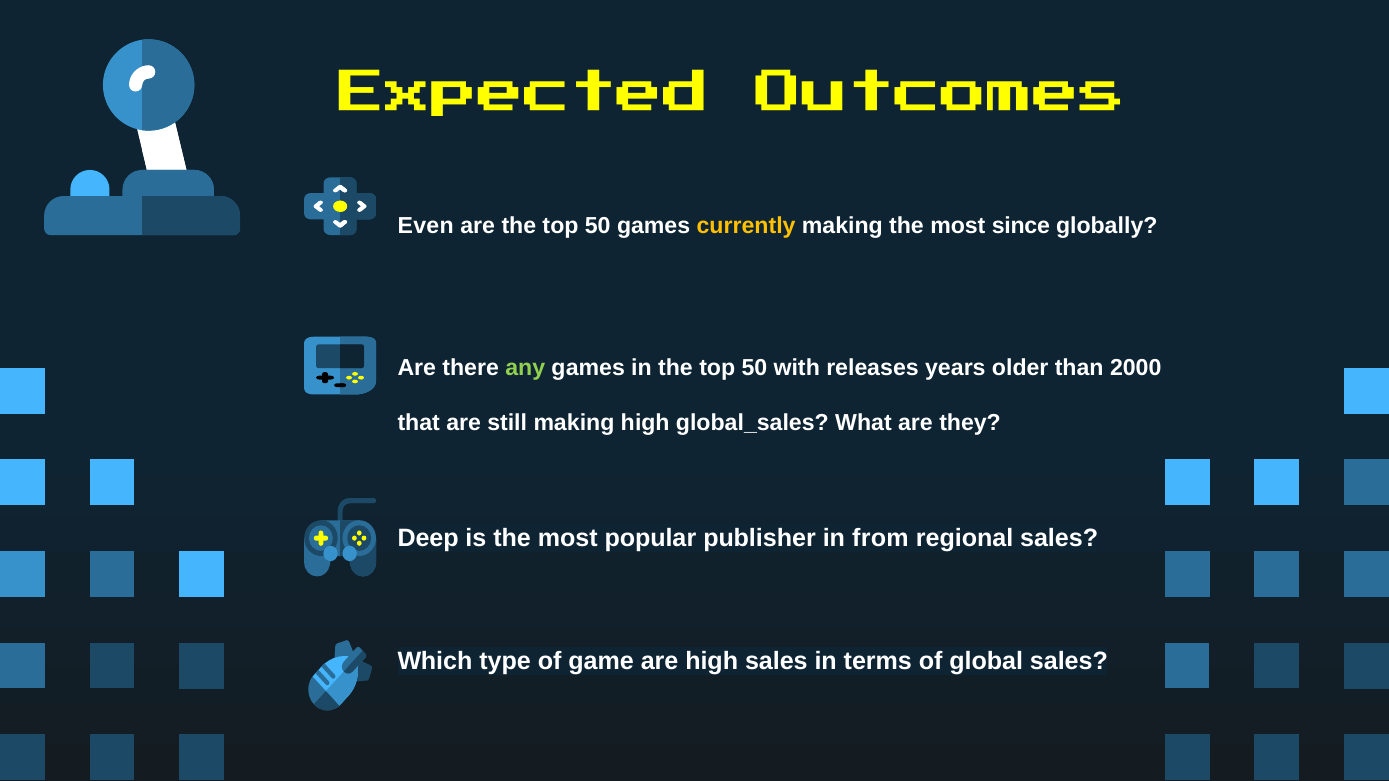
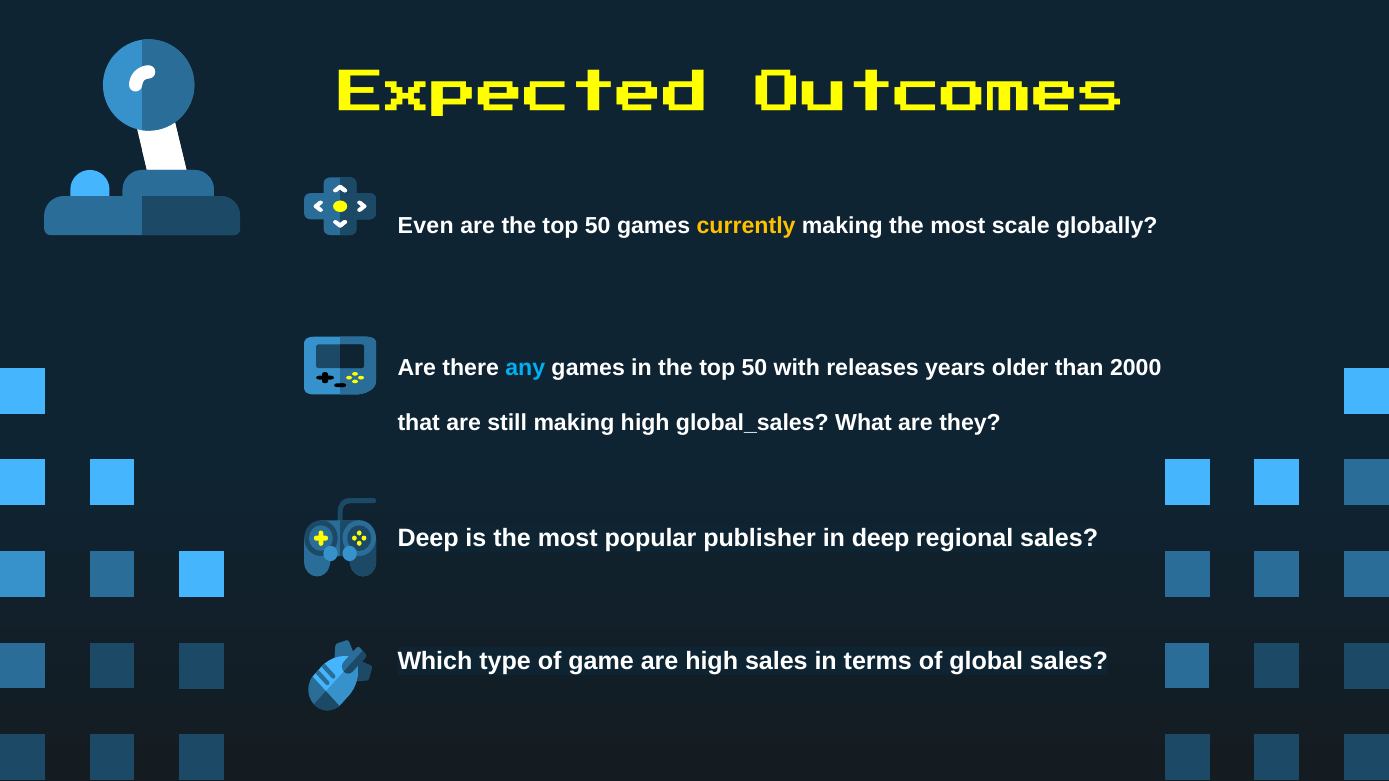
since: since -> scale (1021, 226)
any colour: light green -> light blue (525, 368)
in from: from -> deep (881, 539)
